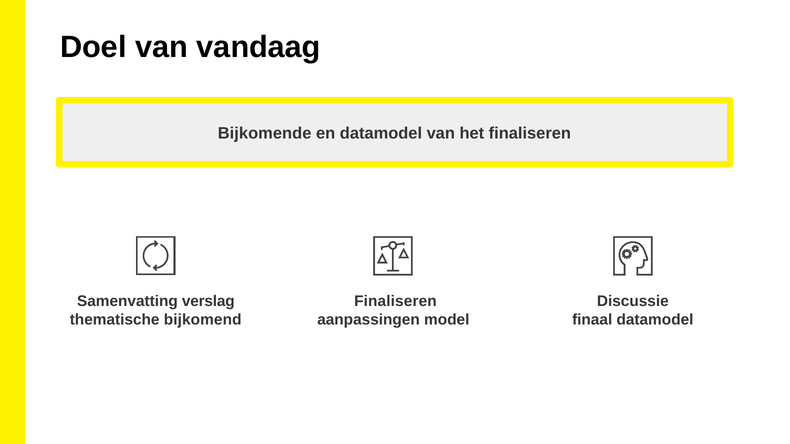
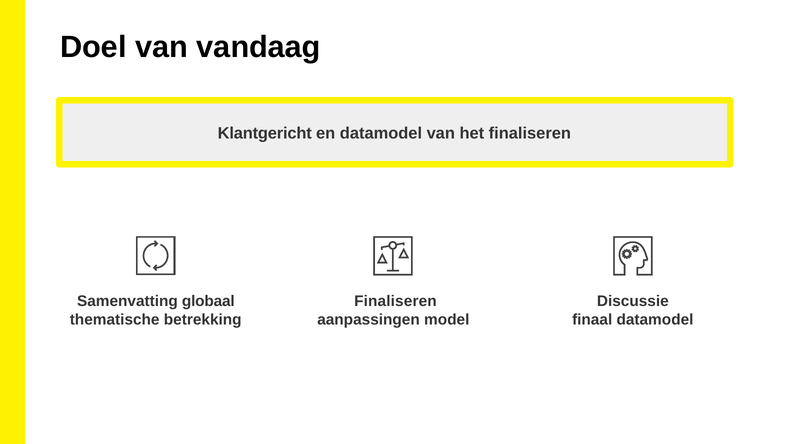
Bijkomende: Bijkomende -> Klantgericht (265, 133)
verslag: verslag -> globaal (208, 301)
bijkomend: bijkomend -> betrekking (203, 320)
